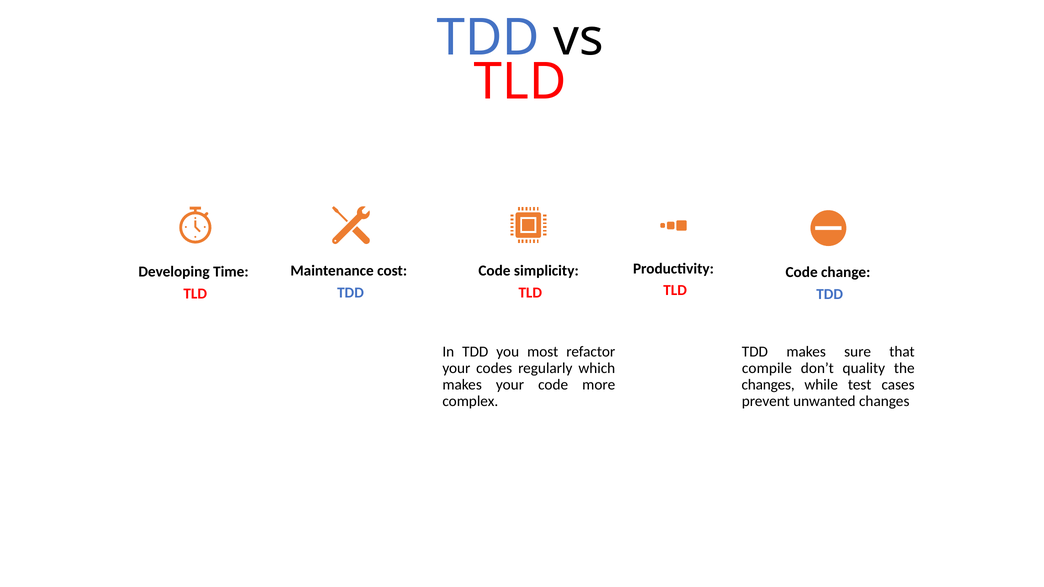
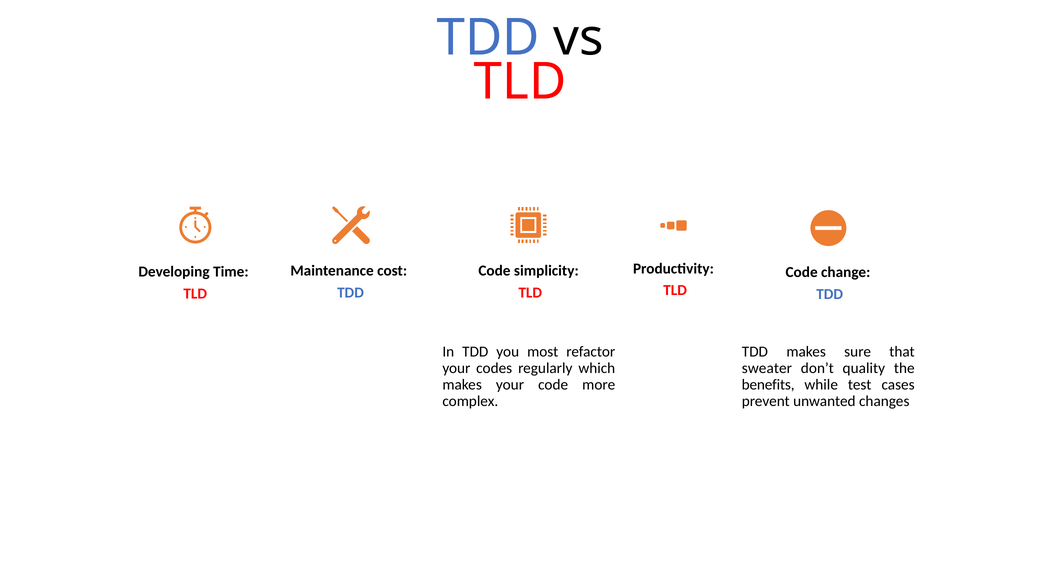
compile: compile -> sweater (767, 368)
changes: changes -> benefits (768, 385)
